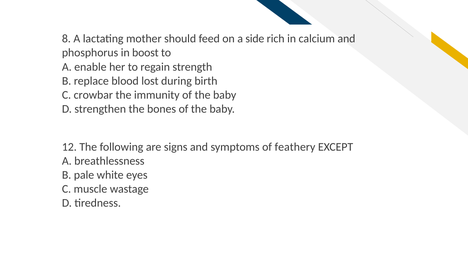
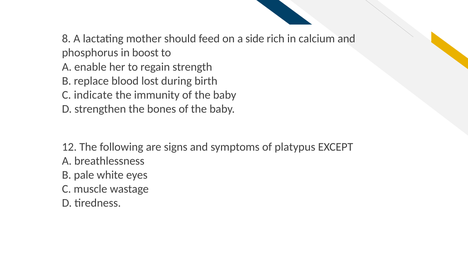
crowbar: crowbar -> indicate (93, 95)
feathery: feathery -> platypus (295, 147)
